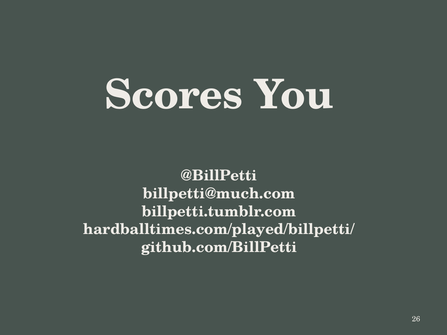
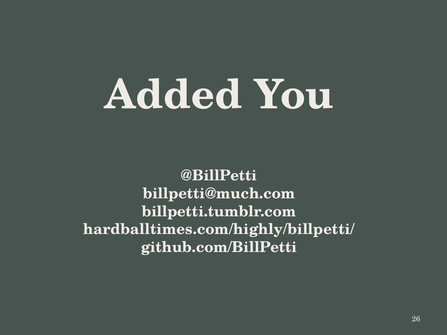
Scores: Scores -> Added (173, 95)
hardballtimes.com/played/billpetti/: hardballtimes.com/played/billpetti/ -> hardballtimes.com/highly/billpetti/ (219, 229)
